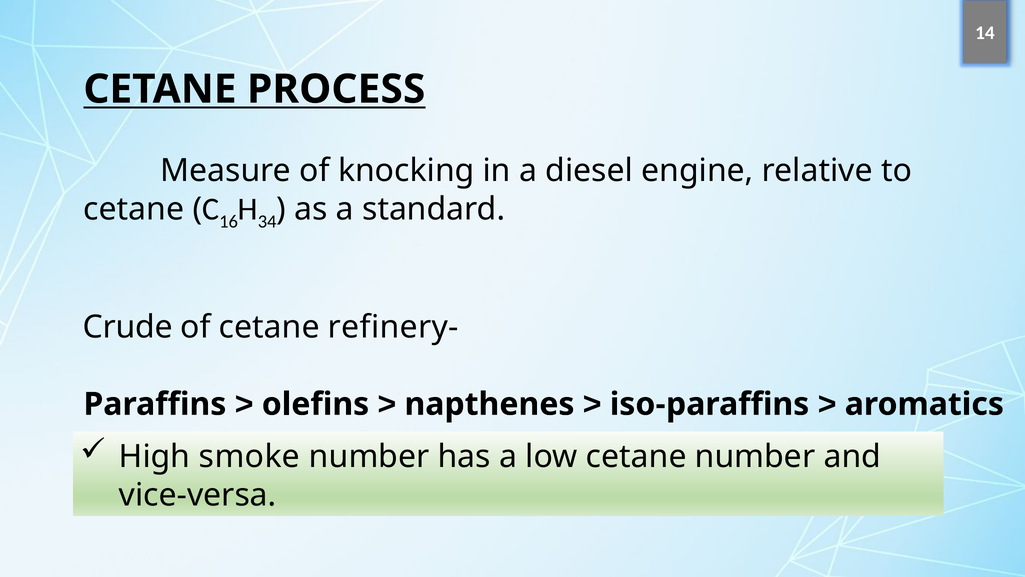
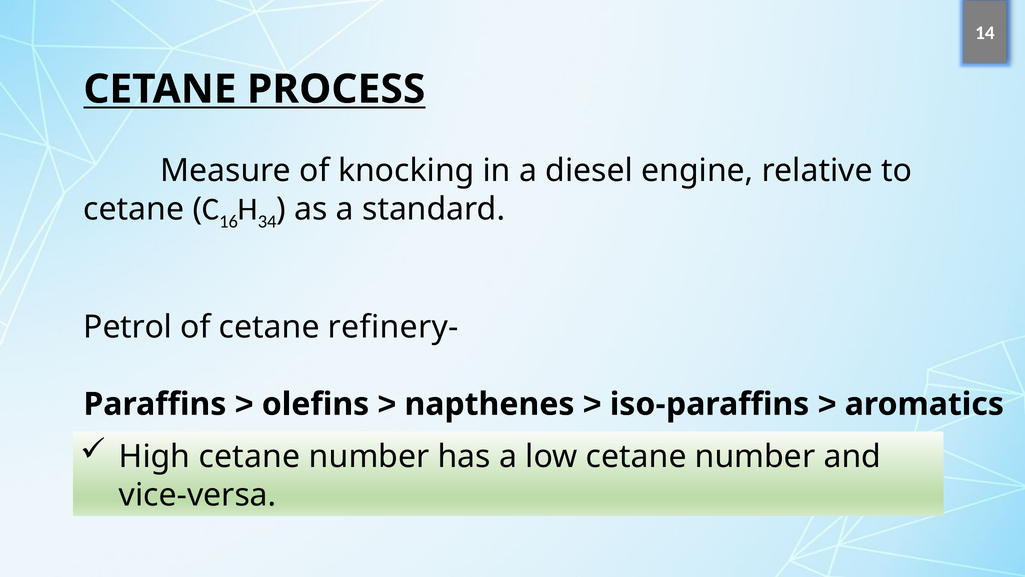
Crude: Crude -> Petrol (128, 327)
High smoke: smoke -> cetane (250, 456)
